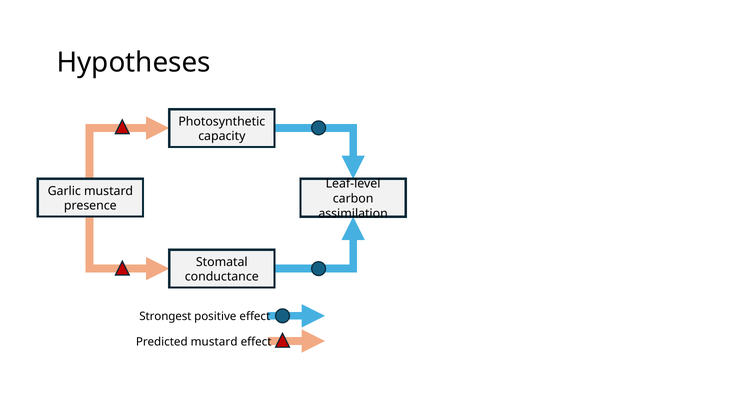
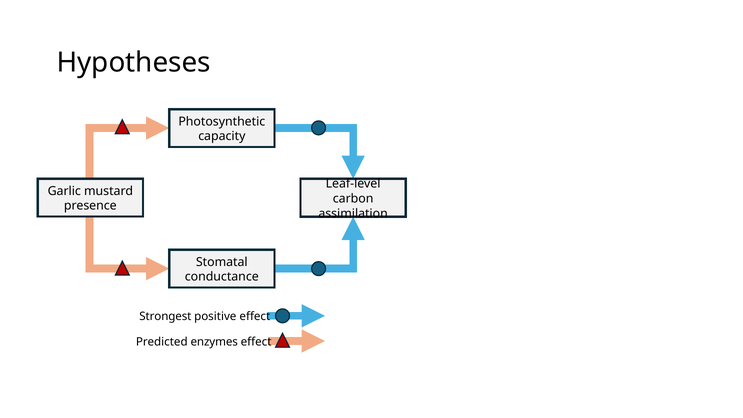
Predicted mustard: mustard -> enzymes (214, 342)
